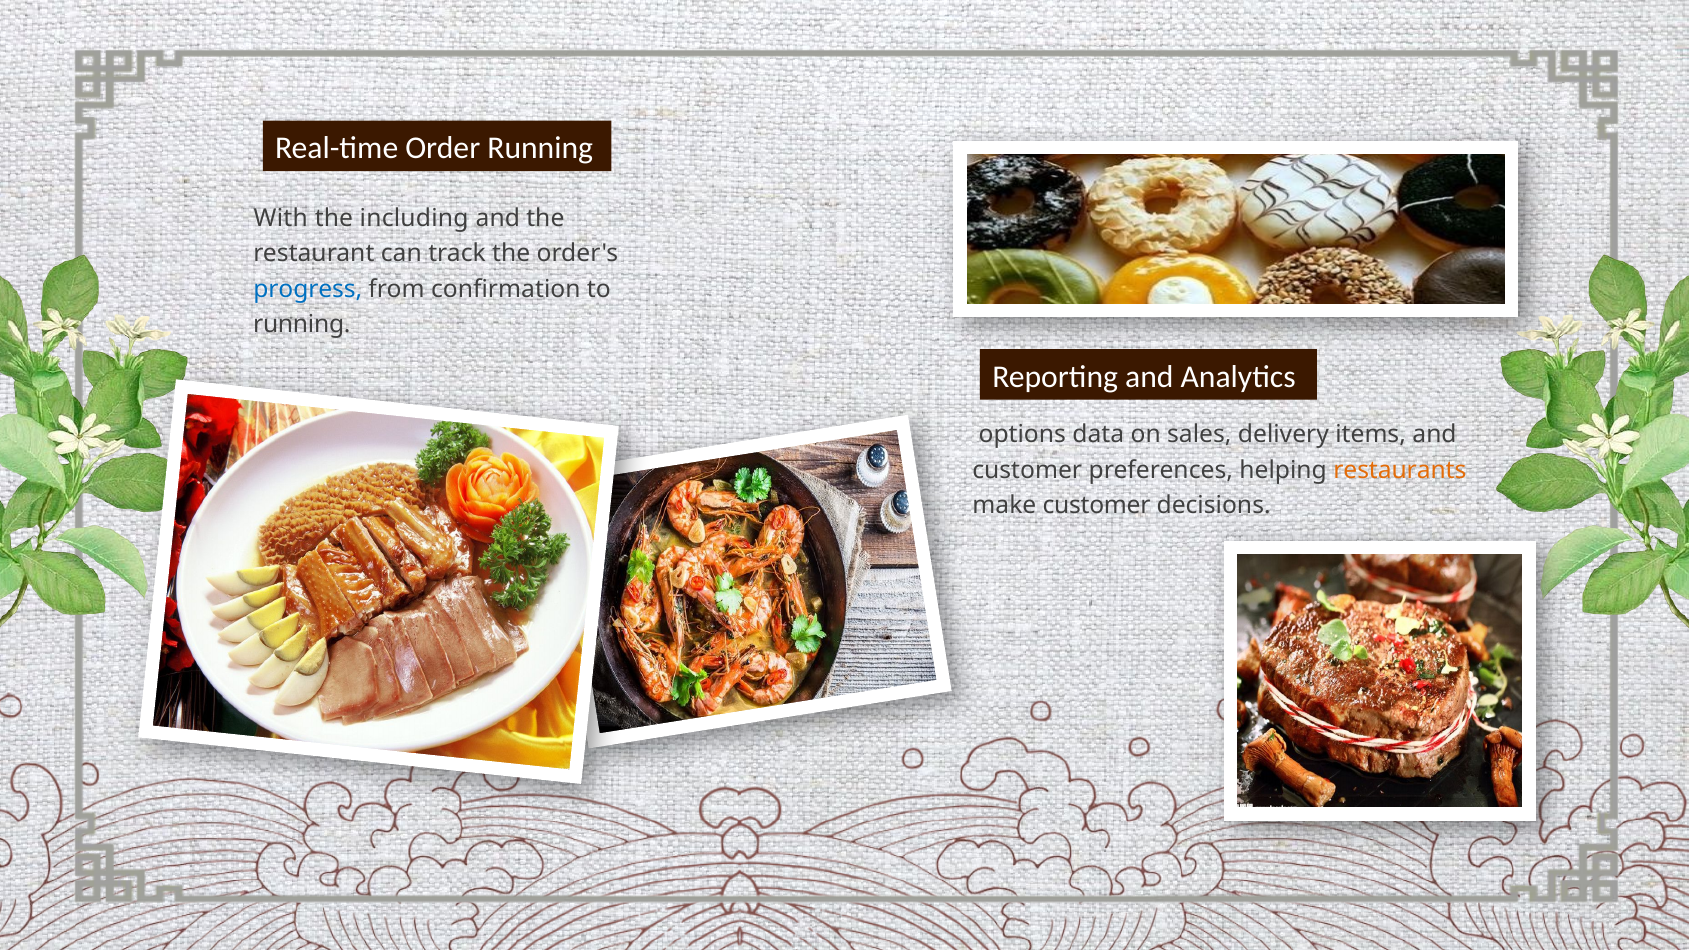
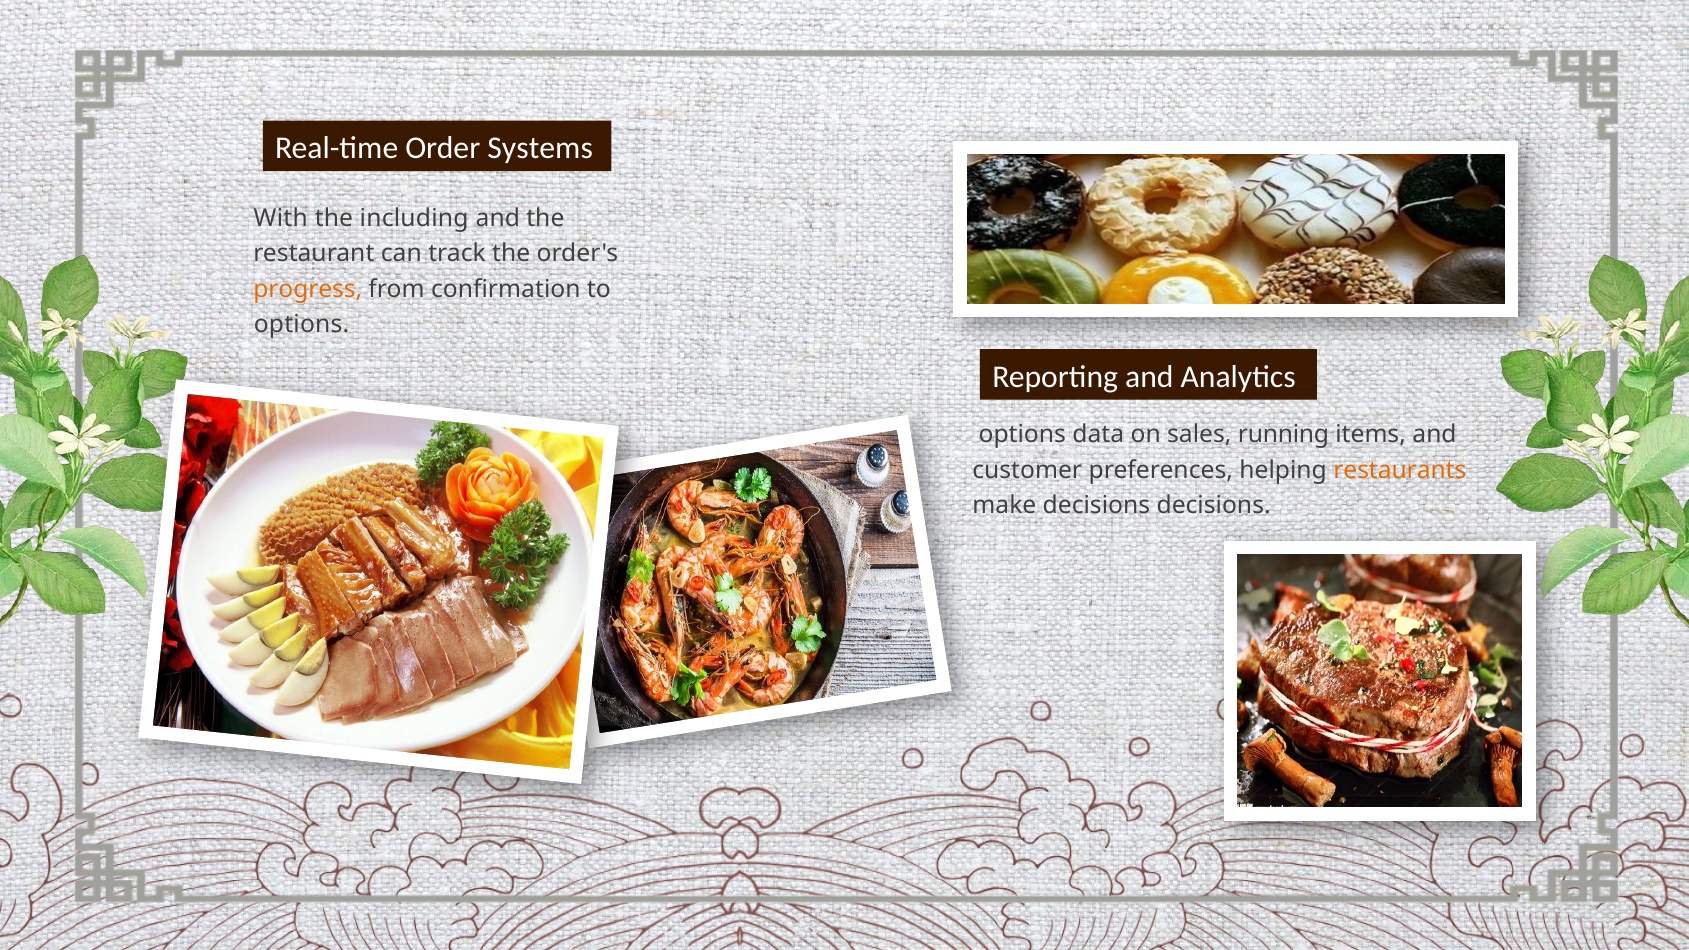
Running: Running -> Systems (540, 148)
progress colour: blue -> orange (308, 289)
running: running -> options (302, 324)
sales delivery: delivery -> running (1284, 435)
customer: customer -> decisions (1096, 505)
